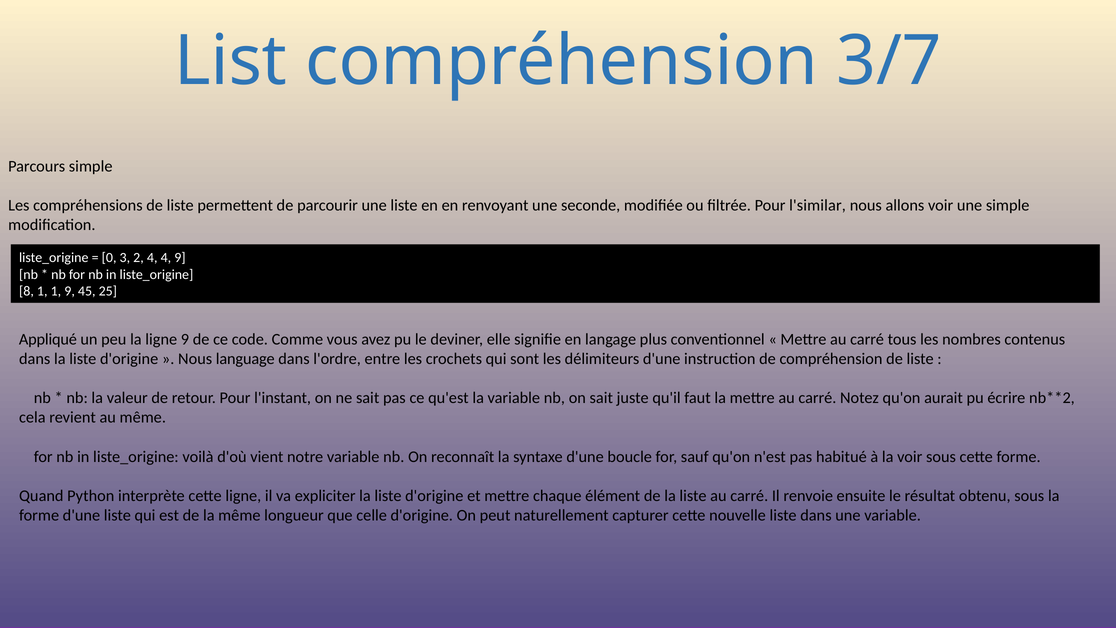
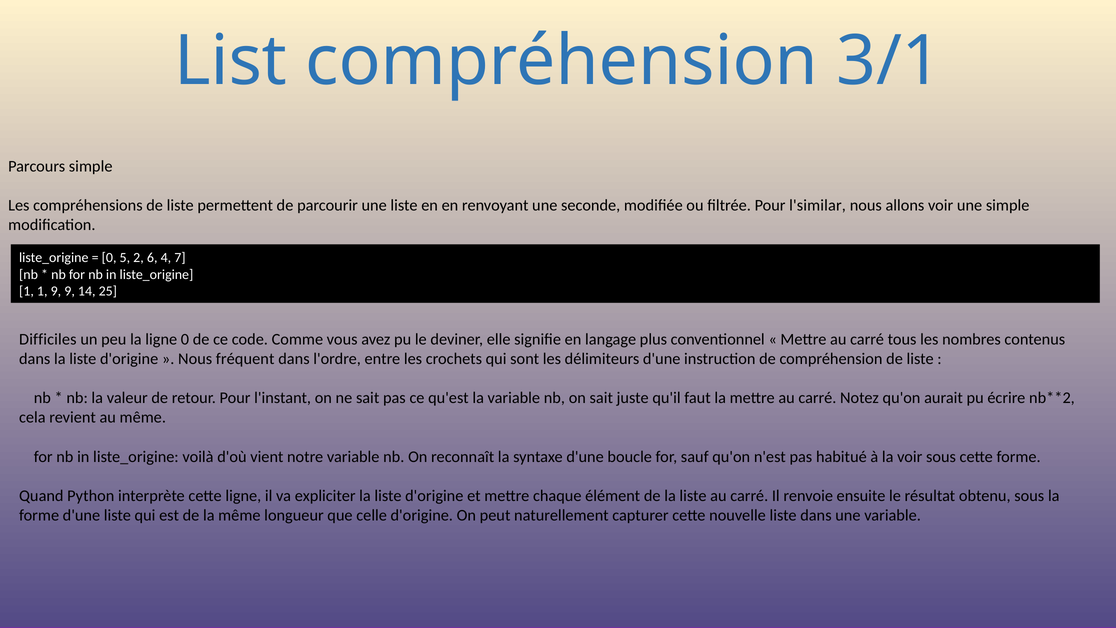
3/7: 3/7 -> 3/1 (889, 61)
3: 3 -> 5 (125, 258)
2 4: 4 -> 6 (152, 258)
4 9: 9 -> 7 (180, 258)
8: 8 -> 1 (26, 291)
1 1: 1 -> 9 (56, 291)
45: 45 -> 14 (87, 291)
Appliqué: Appliqué -> Difficiles (48, 339)
ligne 9: 9 -> 0 (185, 339)
language: language -> fréquent (245, 359)
